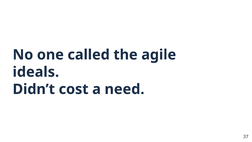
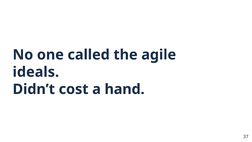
need: need -> hand (125, 89)
